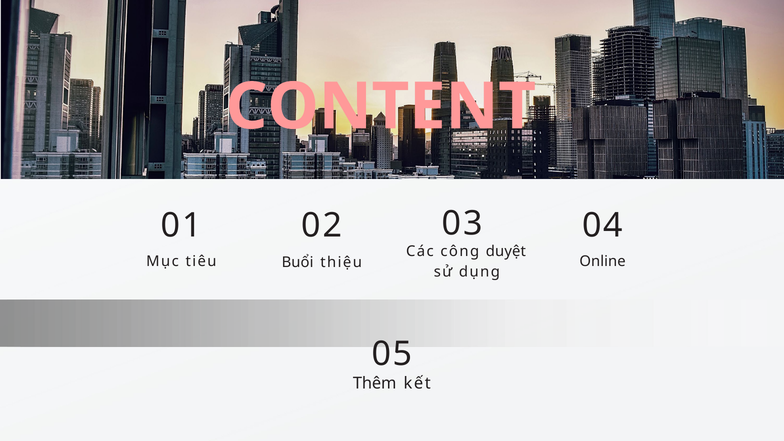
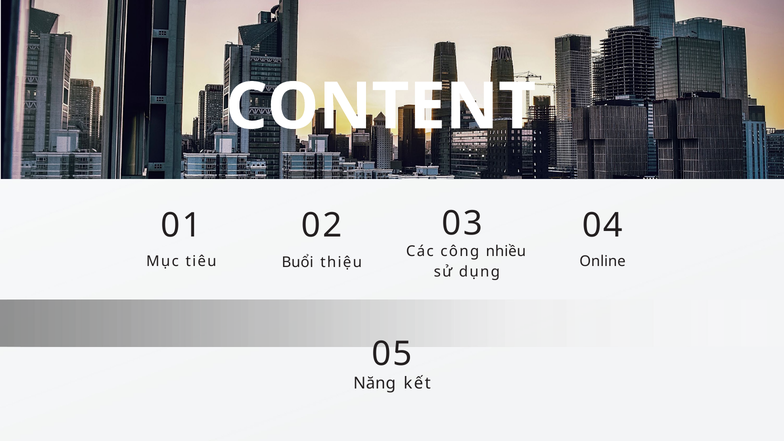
CONTENT colour: pink -> white (381, 107)
duyệt: duyệt -> nhiều (506, 251)
Thêm: Thêm -> Năng (375, 383)
